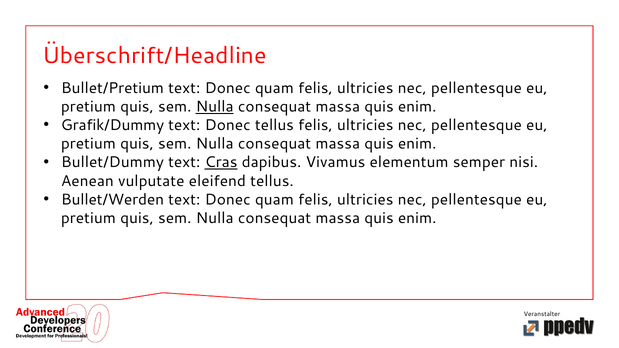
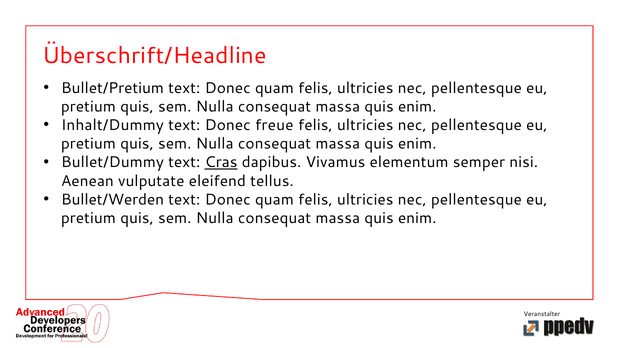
Nulla underline: present -> none (215, 107)
Grafik/Dummy: Grafik/Dummy -> Inhalt/Dummy (112, 125)
Donec tellus: tellus -> freue (274, 125)
